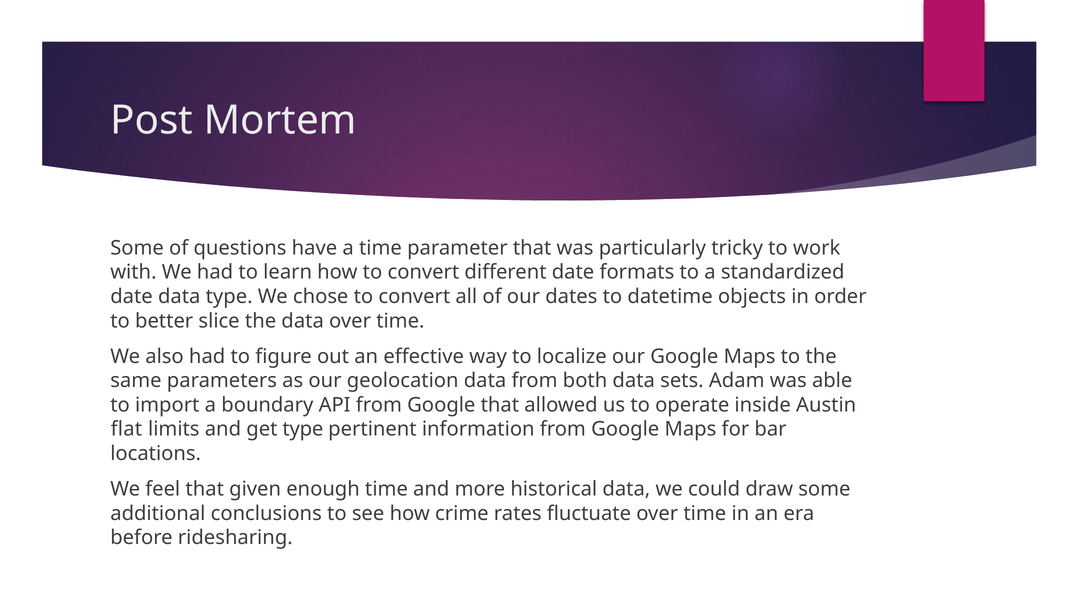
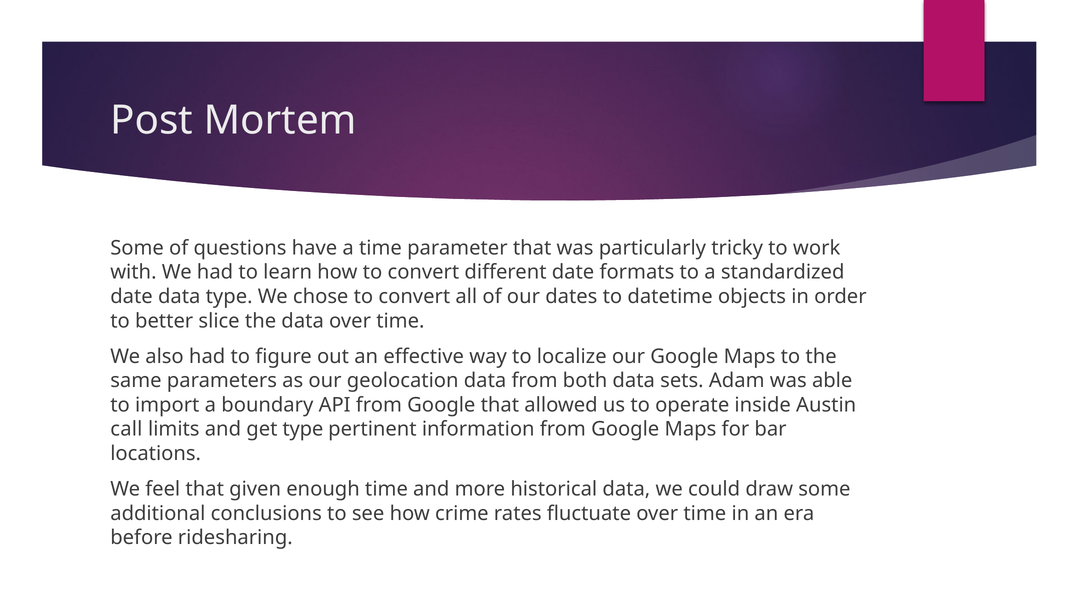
flat: flat -> call (126, 429)
